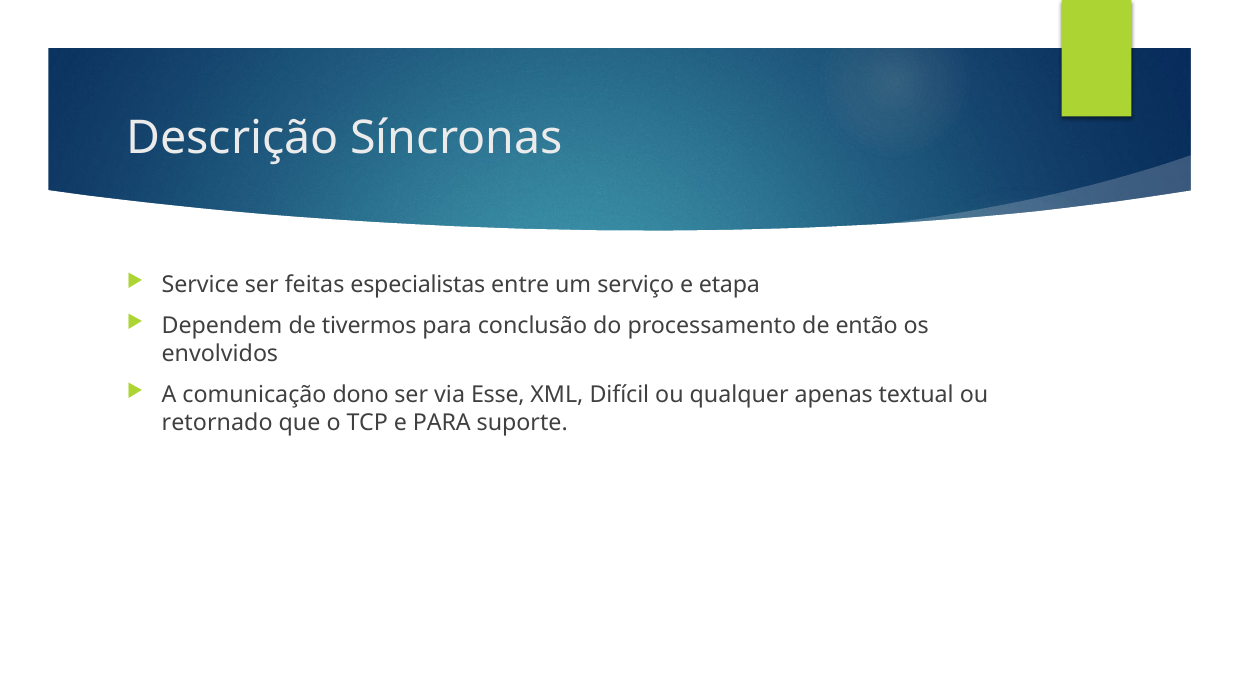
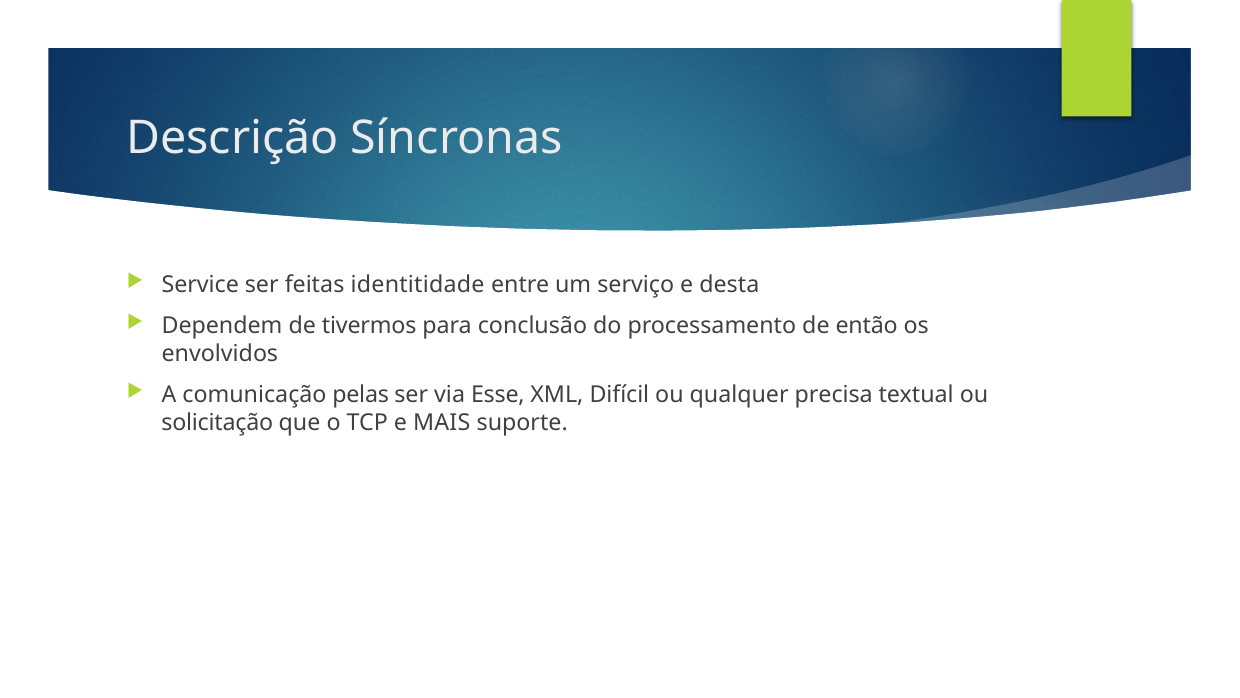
especialistas: especialistas -> identitidade (418, 285)
etapa: etapa -> desta (729, 285)
dono: dono -> pelas (361, 395)
apenas: apenas -> precisa (834, 395)
retornado: retornado -> solicitação (217, 422)
e PARA: PARA -> MAIS (442, 422)
